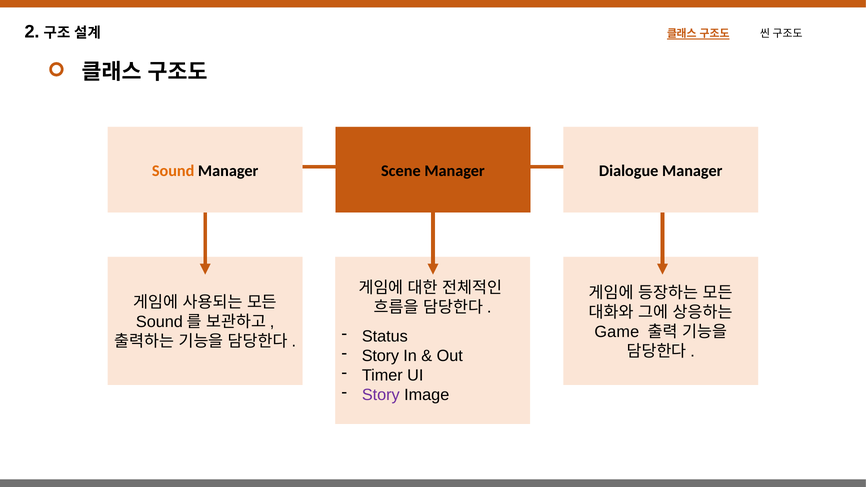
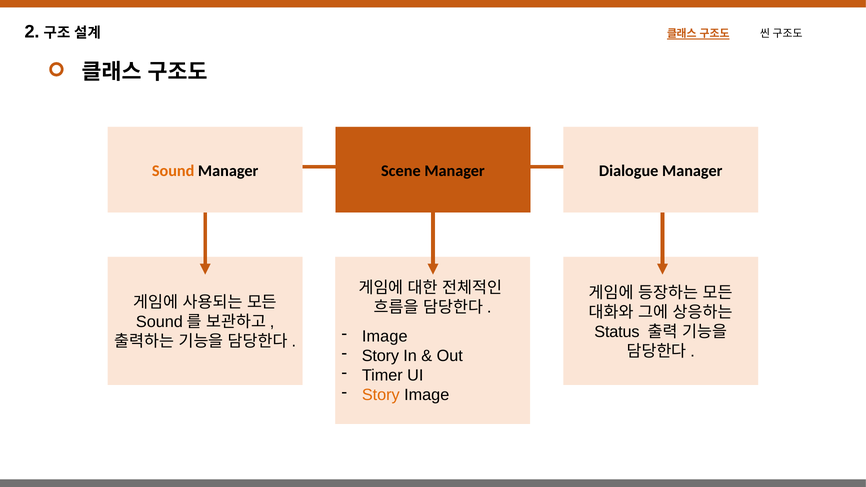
Game: Game -> Status (617, 332)
Status: Status -> Image (385, 337)
Story colour: purple -> orange (381, 395)
